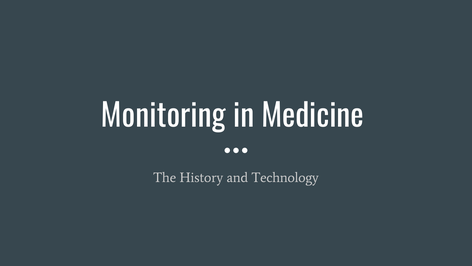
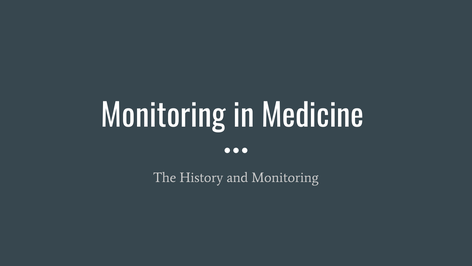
and Technology: Technology -> Monitoring (285, 177)
